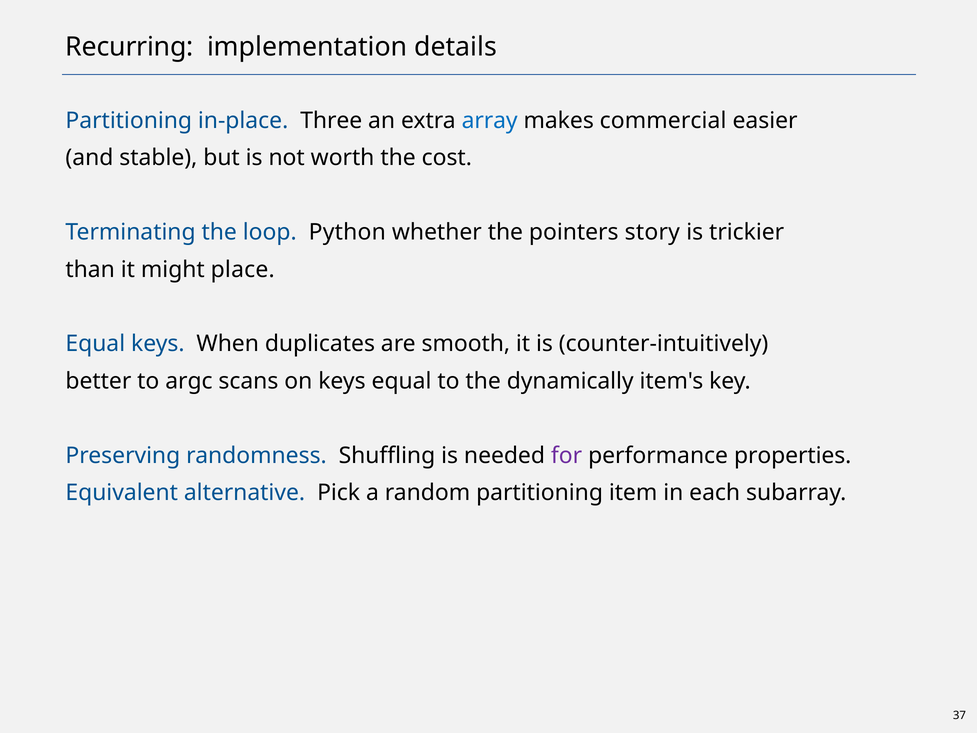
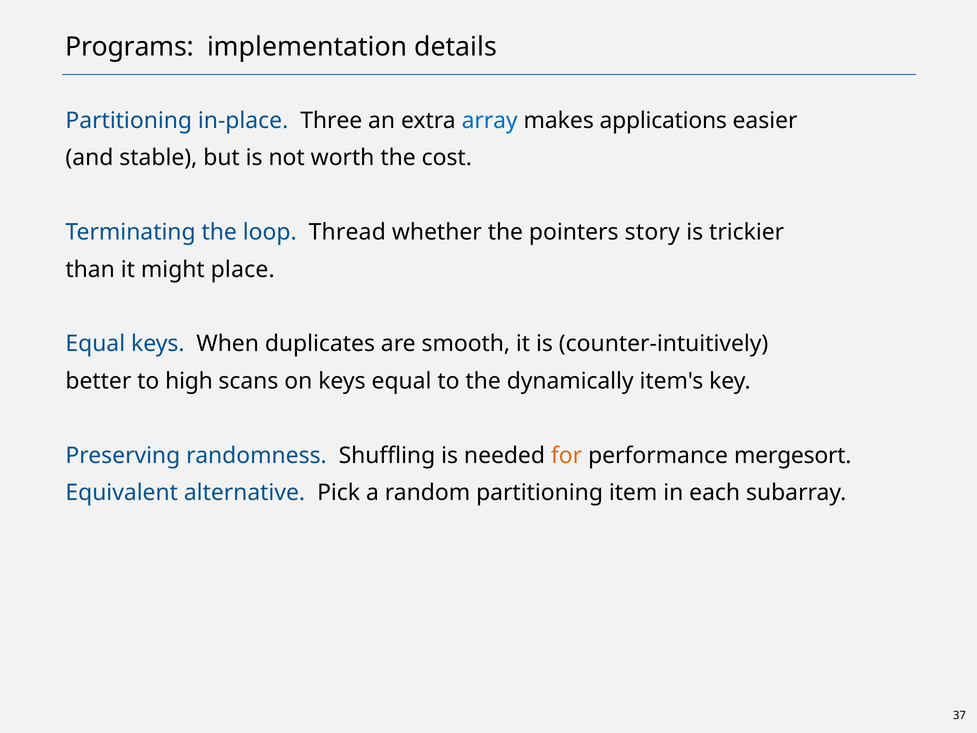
Recurring: Recurring -> Programs (130, 47)
commercial: commercial -> applications (663, 121)
Python: Python -> Thread (347, 232)
argc: argc -> high (189, 381)
for colour: purple -> orange (567, 455)
properties: properties -> mergesort (793, 455)
